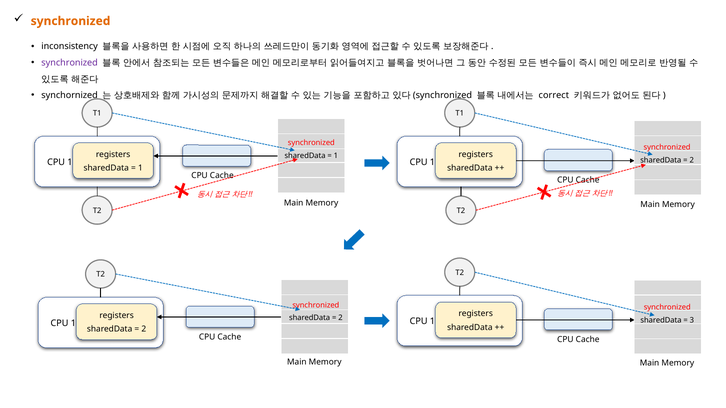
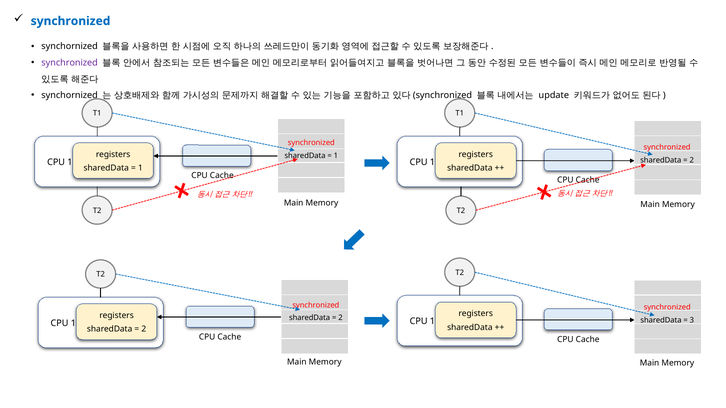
synchronized colour: orange -> blue (71, 21)
inconsistency: inconsistency -> synchornized (70, 47)
correct: correct -> update (554, 96)
